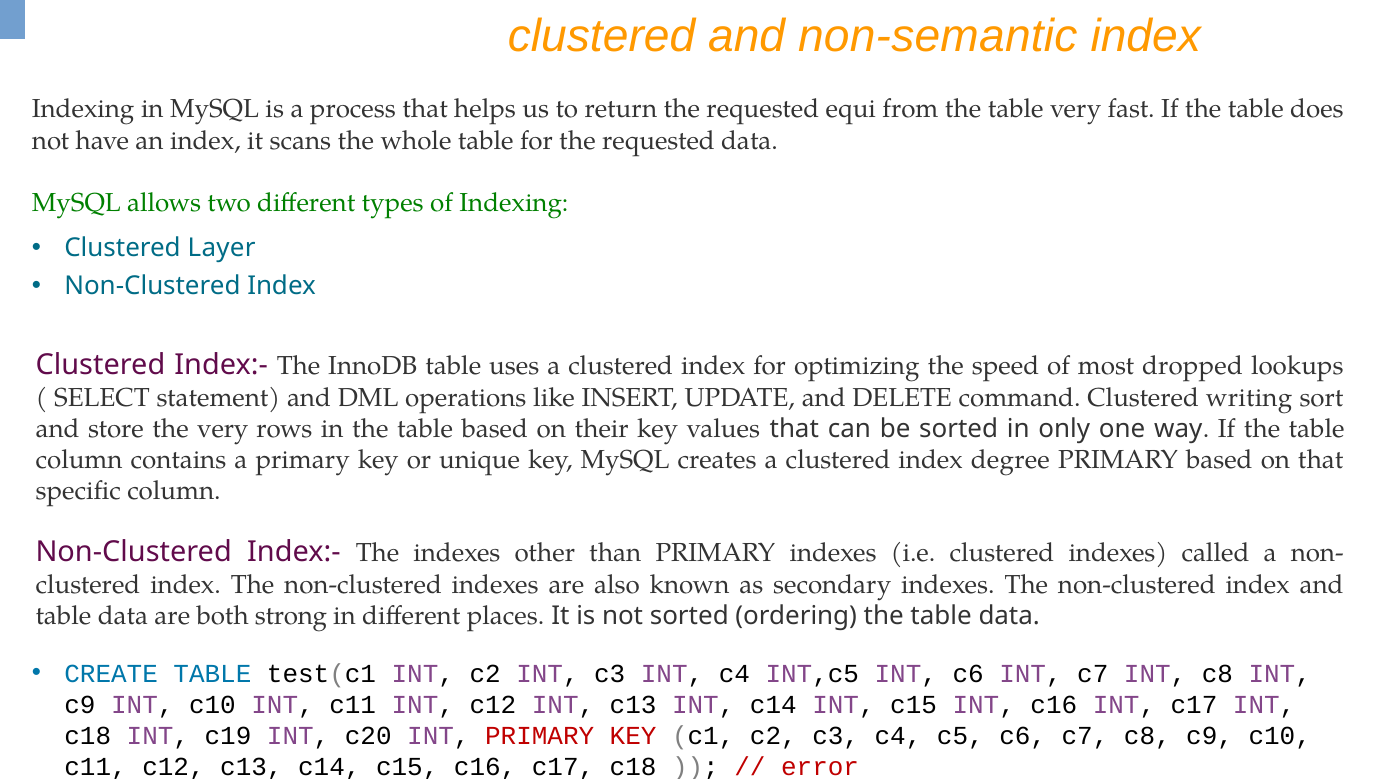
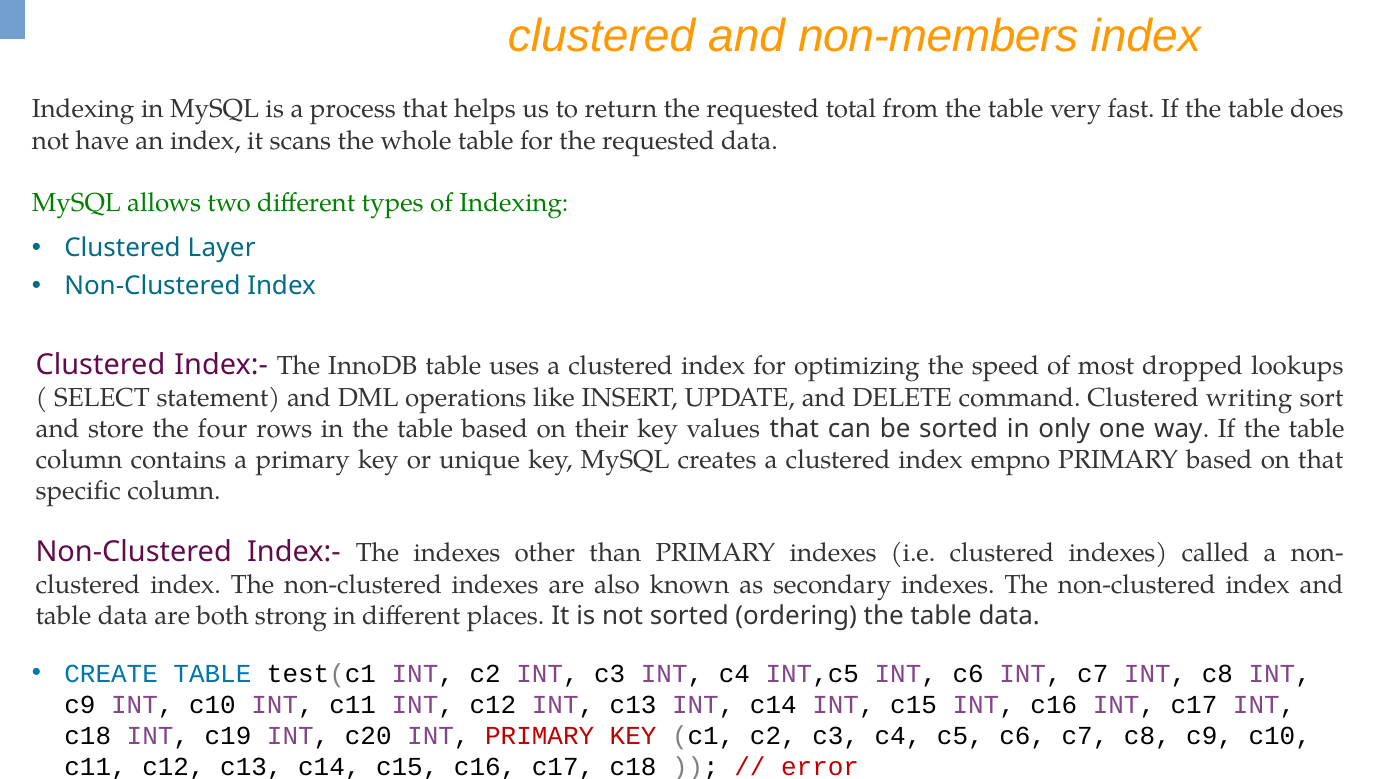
non-semantic: non-semantic -> non-members (938, 36)
equi: equi -> total (851, 109)
the very: very -> four (223, 429)
degree: degree -> empno (1011, 460)
